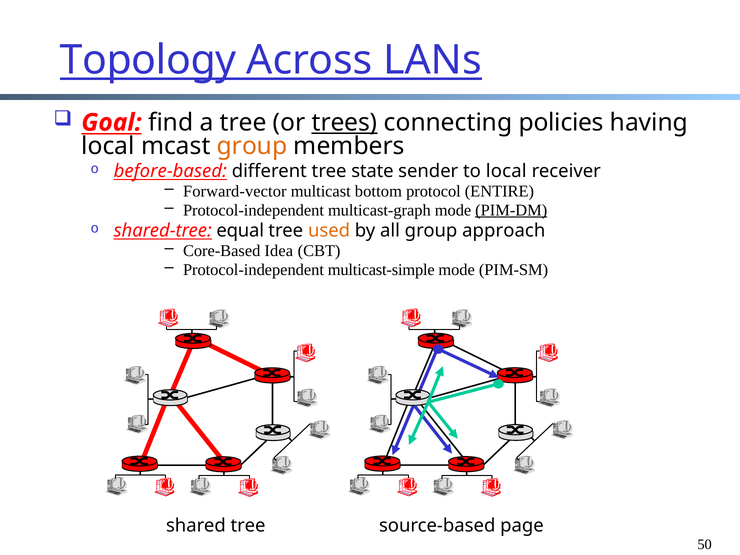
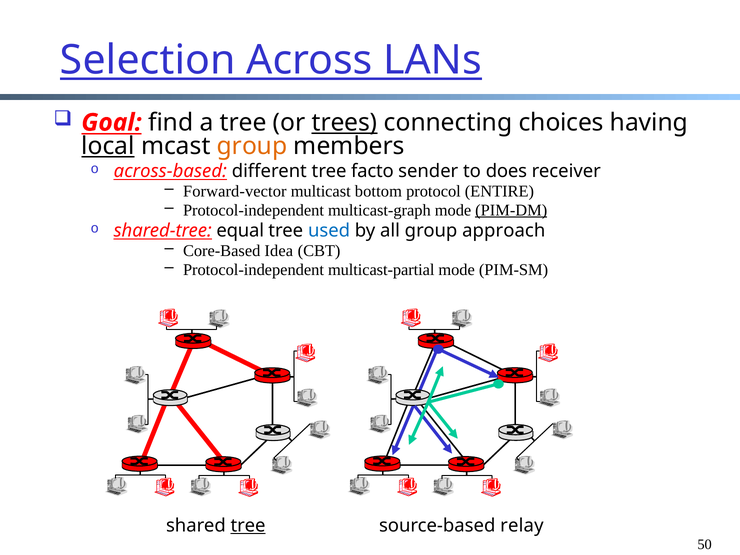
Topology: Topology -> Selection (148, 60)
policies: policies -> choices (561, 123)
local underline: none -> present (108, 146)
before-based: before-based -> across-based (170, 171)
state: state -> facto (372, 171)
to local: local -> does (506, 171)
used colour: orange -> blue (329, 231)
multicast-simple: multicast-simple -> multicast-partial (381, 270)
tree underline: none -> present (248, 526)
page: page -> relay (522, 525)
